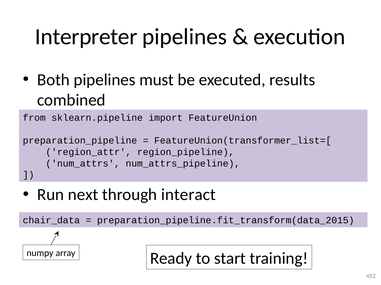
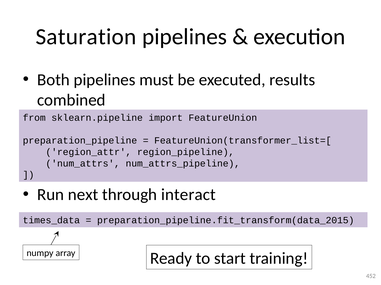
Interpreter: Interpreter -> Saturation (86, 37)
chair_data: chair_data -> times_data (51, 221)
